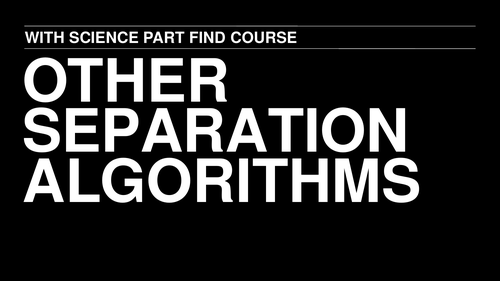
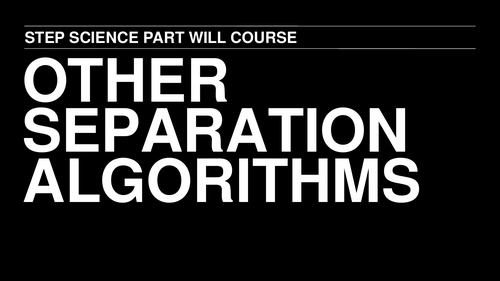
WITH: WITH -> STEP (45, 38)
FIND: FIND -> WILL (208, 38)
